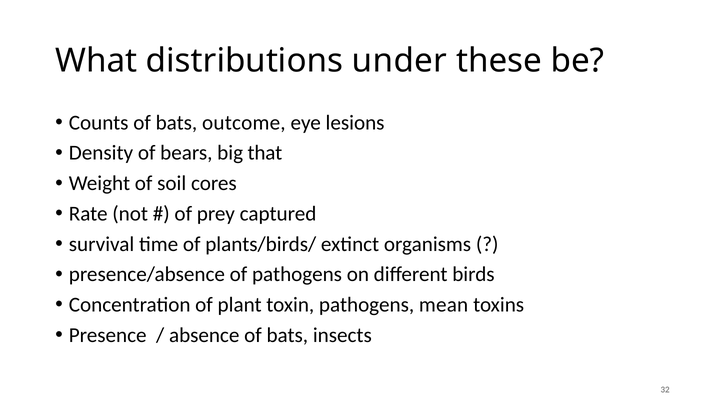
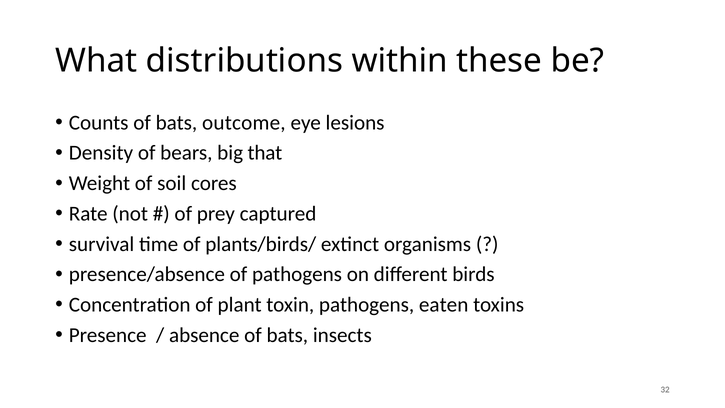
under: under -> within (400, 61)
mean: mean -> eaten (444, 305)
